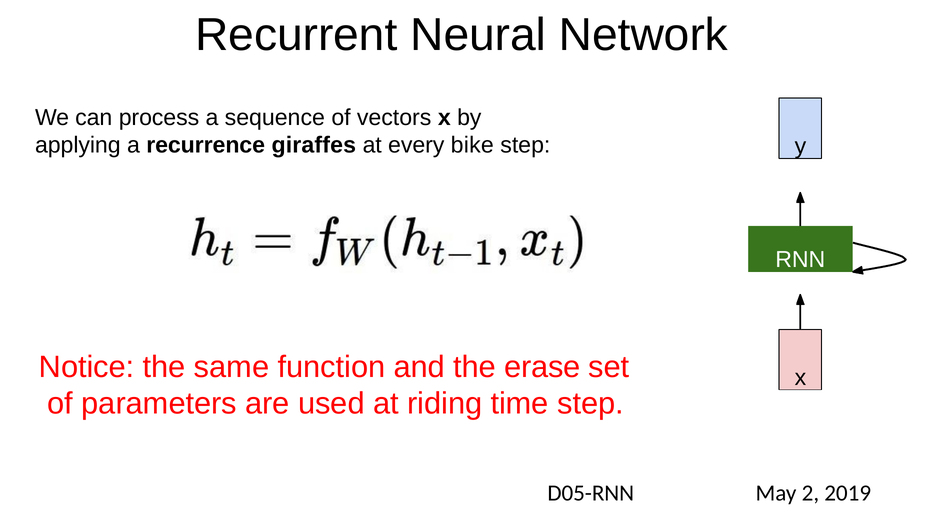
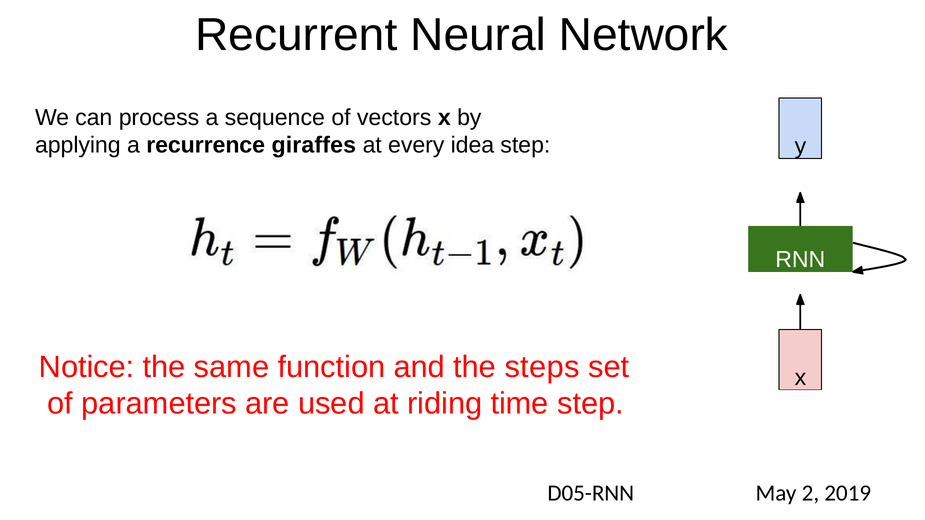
bike: bike -> idea (472, 145)
erase: erase -> steps (542, 367)
